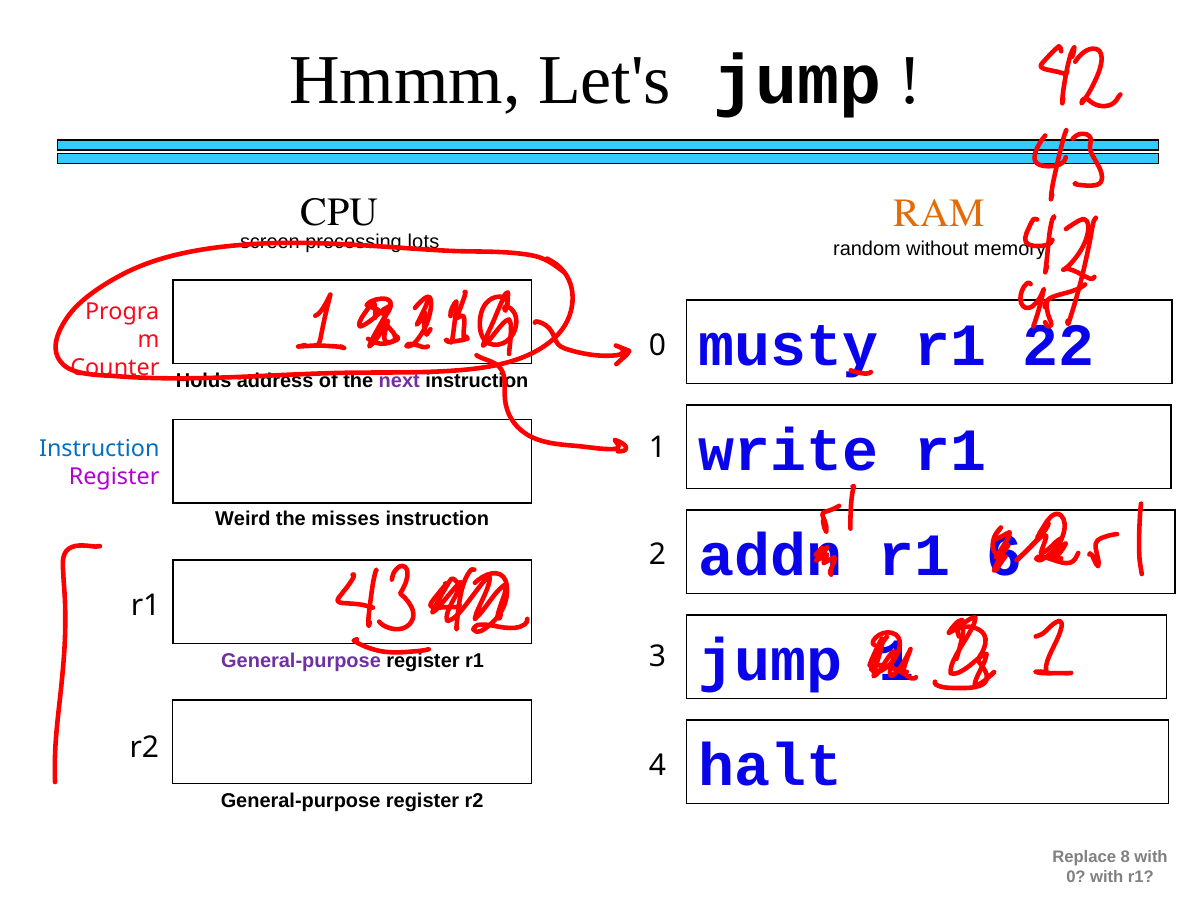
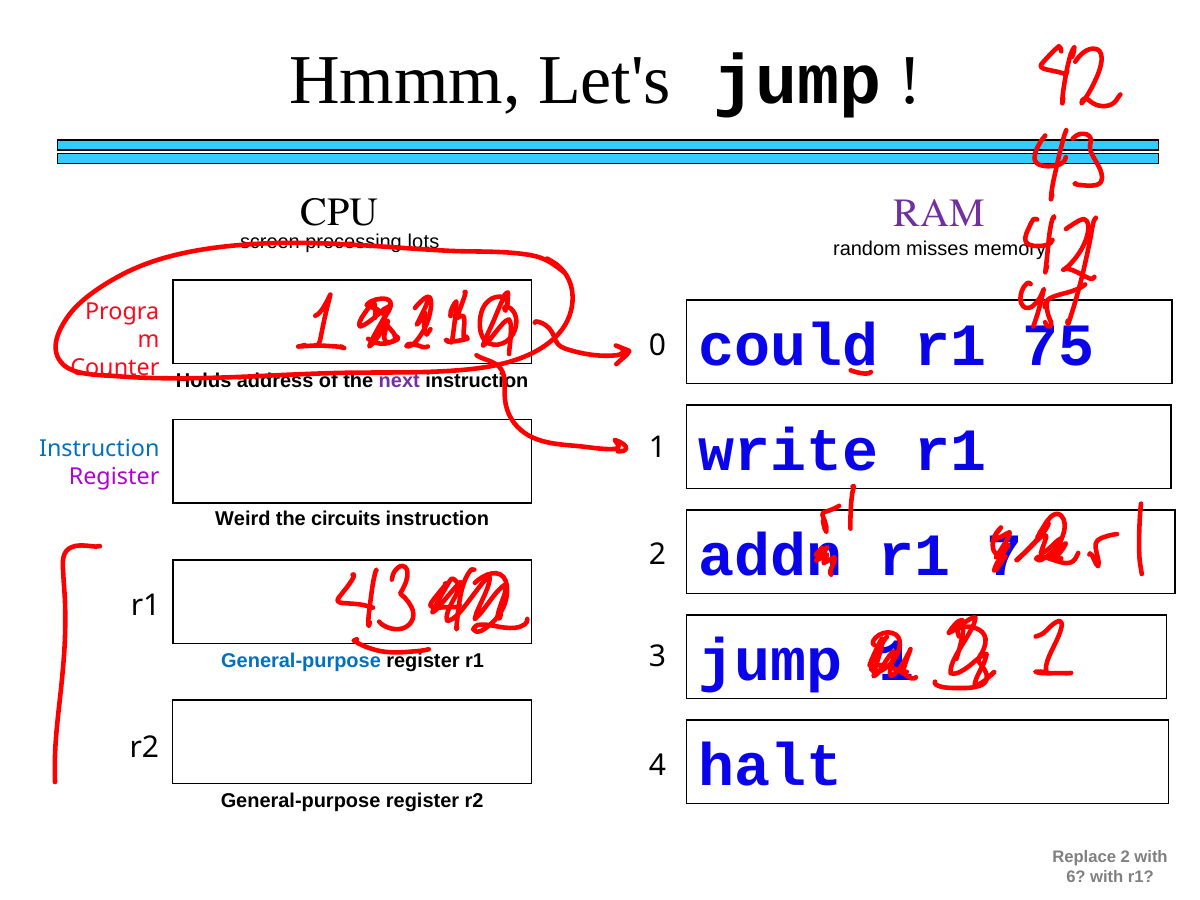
RAM colour: orange -> purple (939, 214)
without: without -> misses (937, 248)
musty: musty -> could (789, 346)
22: 22 -> 75 (1059, 346)
misses: misses -> circuits (346, 519)
6: 6 -> 7 (1005, 556)
General-purpose colour: purple -> blue (301, 661)
Replace 8: 8 -> 2 (1125, 857)
0: 0 -> 6 (1076, 877)
